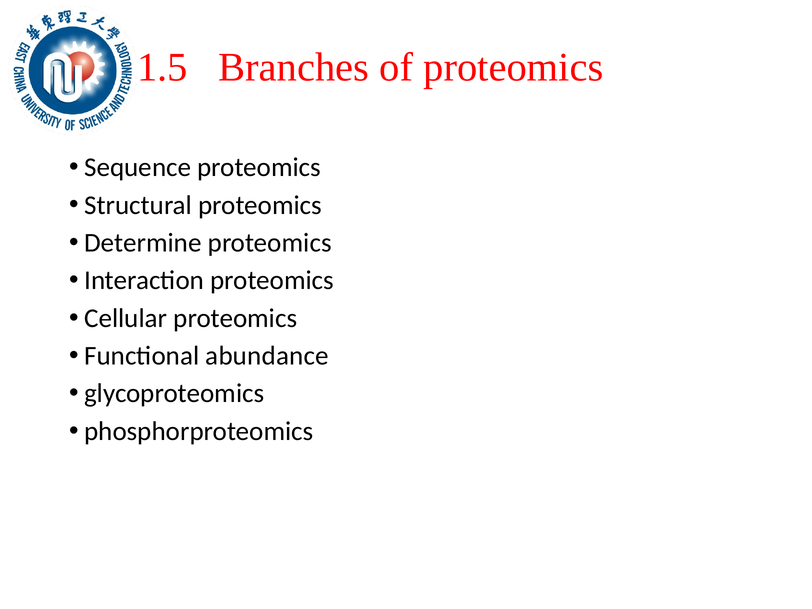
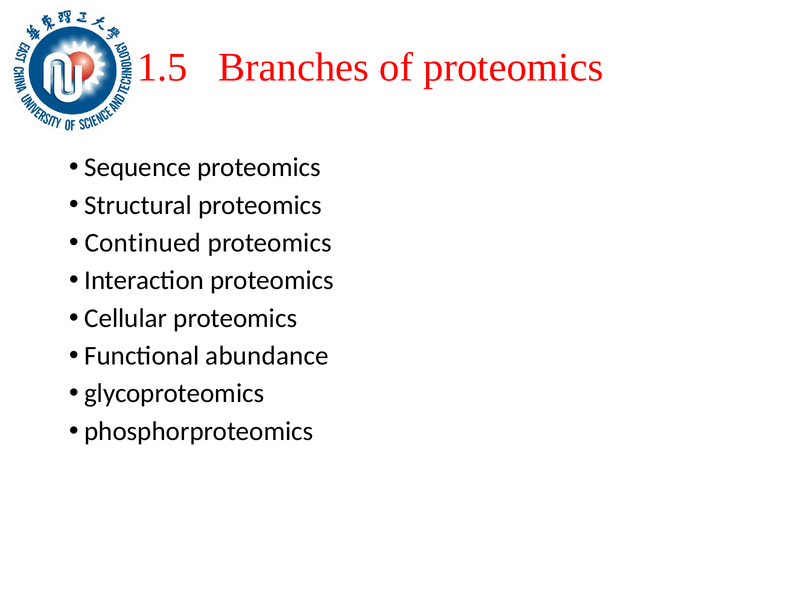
Determine: Determine -> Continued (143, 243)
